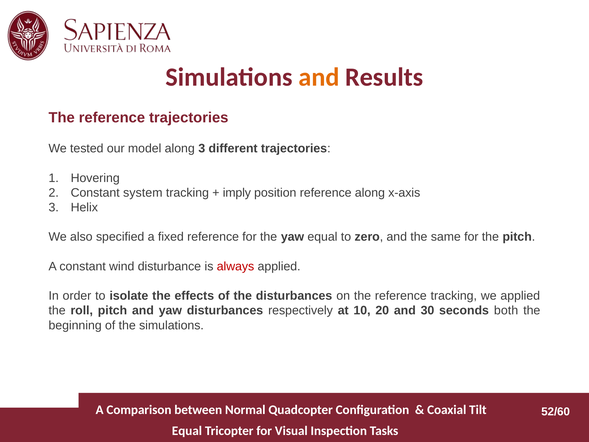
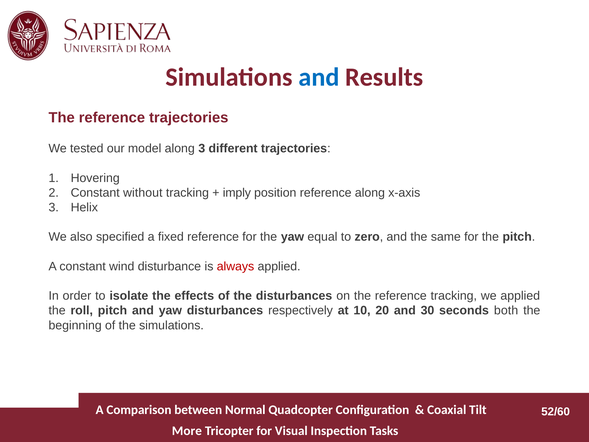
and colour: orange -> blue (319, 77)
system: system -> without (143, 193)
Equal: Equal -> More (187, 430)
